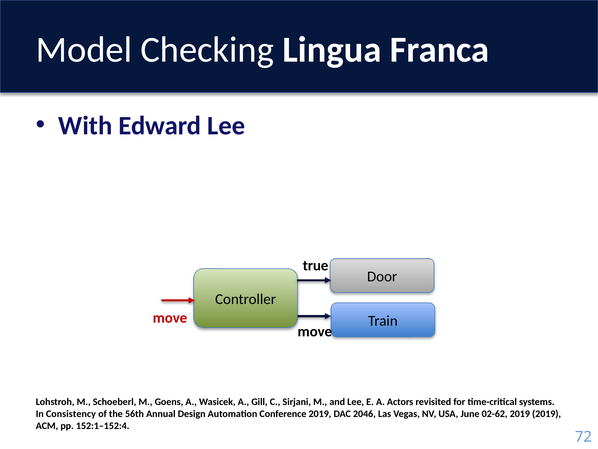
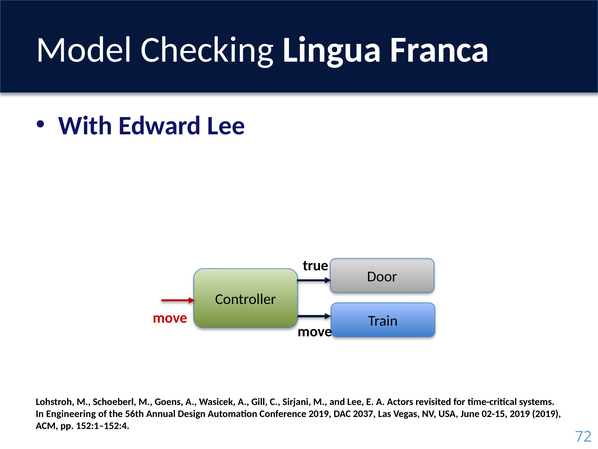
Consistency: Consistency -> Engineering (71, 413)
2046: 2046 -> 2037 (364, 413)
02-62: 02-62 -> 02-15 (495, 413)
